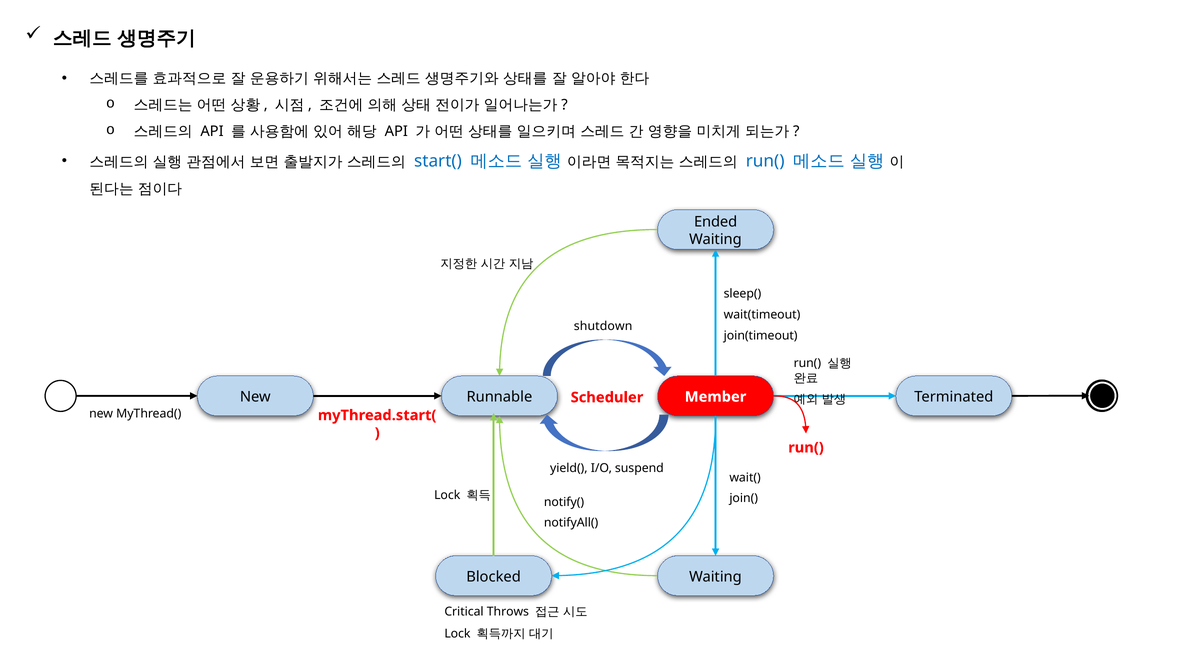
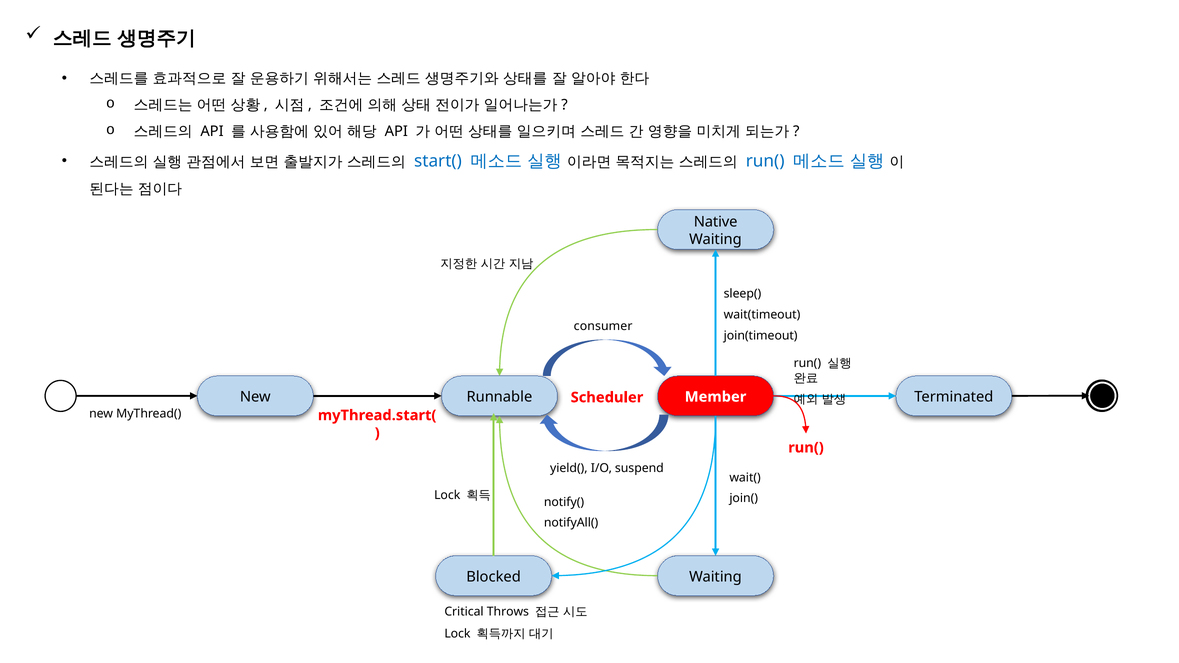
Ended: Ended -> Native (716, 222)
shutdown: shutdown -> consumer (603, 326)
